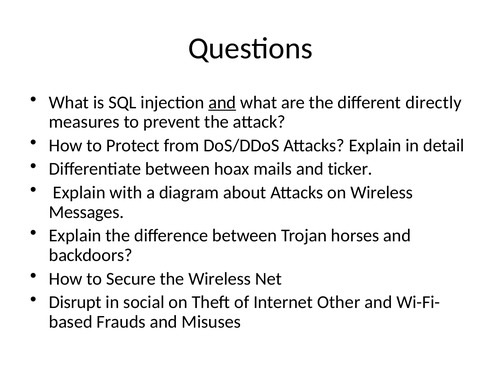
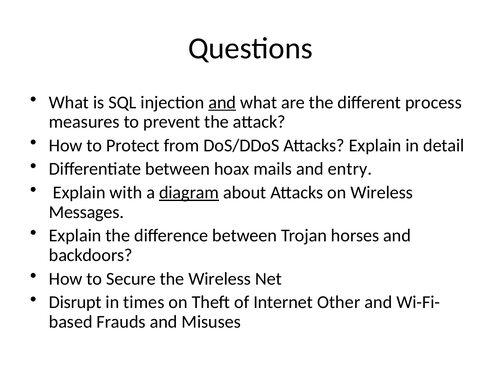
directly: directly -> process (433, 102)
ticker: ticker -> entry (350, 169)
diagram underline: none -> present (189, 192)
social: social -> times (144, 302)
